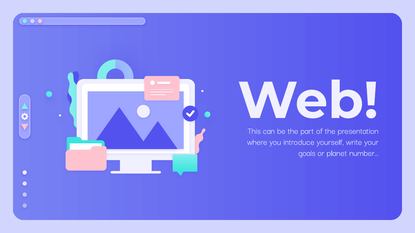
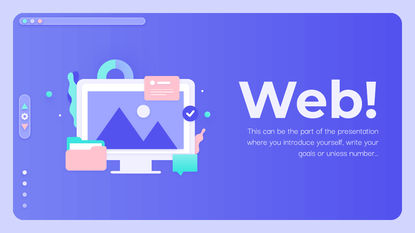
planet: planet -> unless (337, 153)
